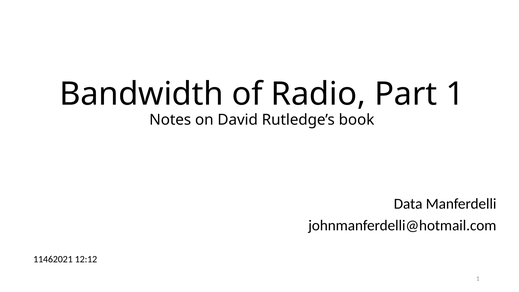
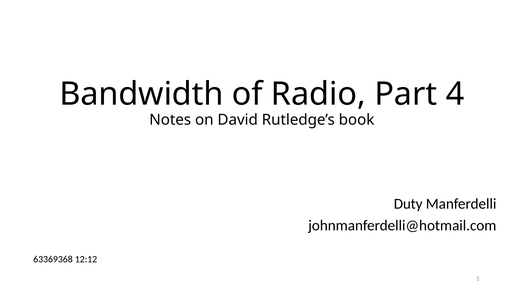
Part 1: 1 -> 4 (455, 94)
Data: Data -> Duty (408, 204)
11462021: 11462021 -> 63369368 (53, 259)
